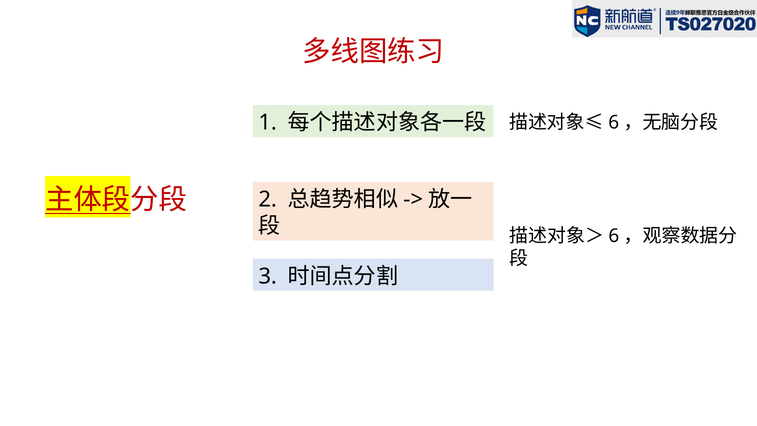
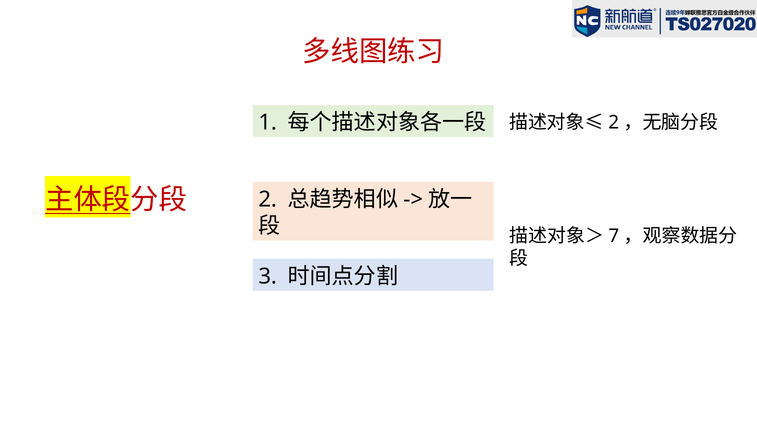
6: 6 -> 2 (614, 122)
6: 6 -> 7 (614, 236)
